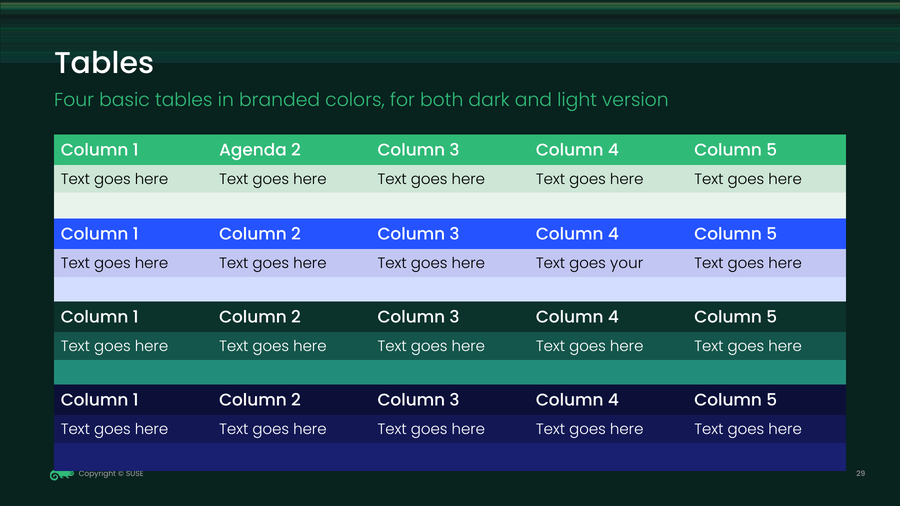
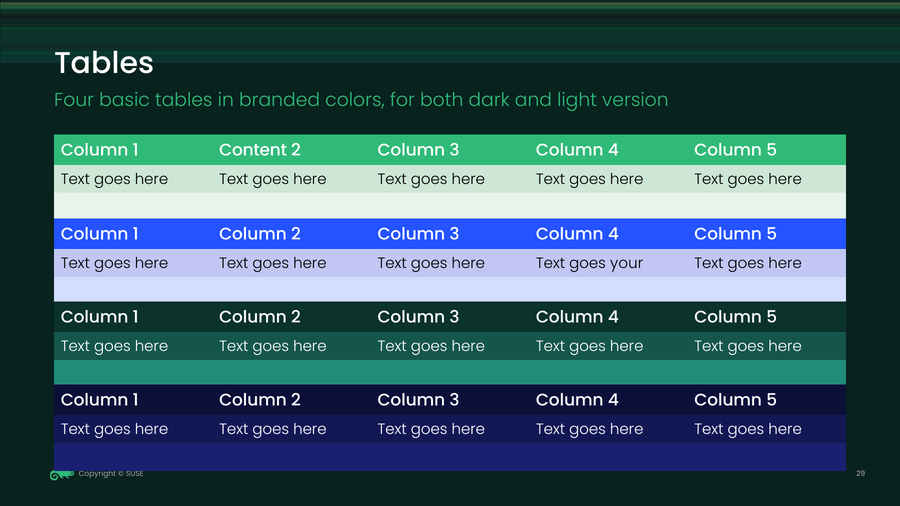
Agenda: Agenda -> Content (253, 150)
